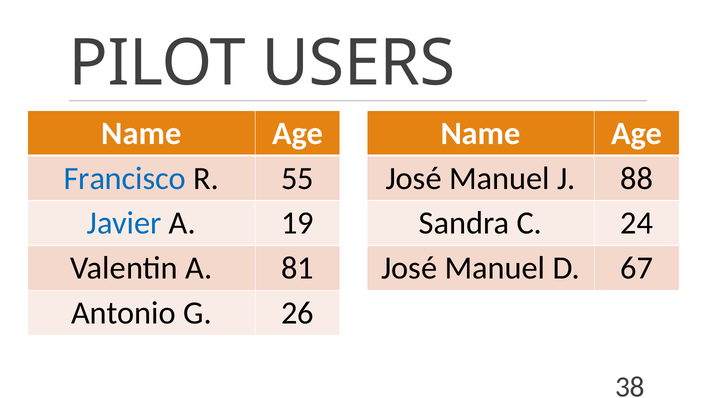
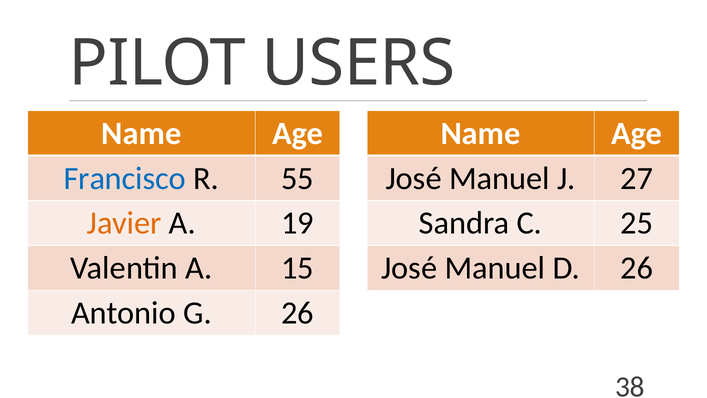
88: 88 -> 27 (637, 178)
Javier colour: blue -> orange (124, 223)
24: 24 -> 25 (637, 223)
81: 81 -> 15 (297, 268)
D 67: 67 -> 26 (637, 268)
